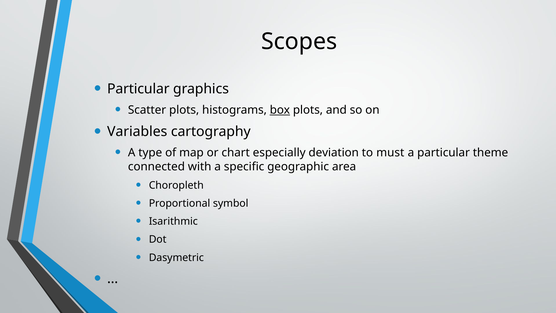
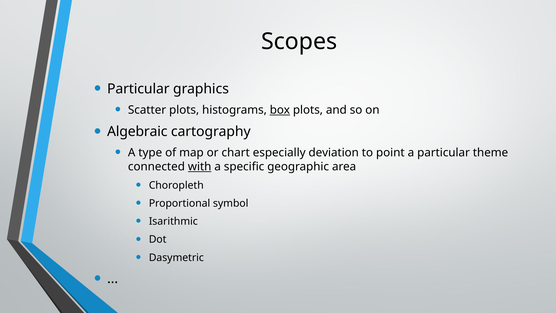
Variables: Variables -> Algebraic (137, 132)
must: must -> point (390, 152)
with underline: none -> present (200, 166)
